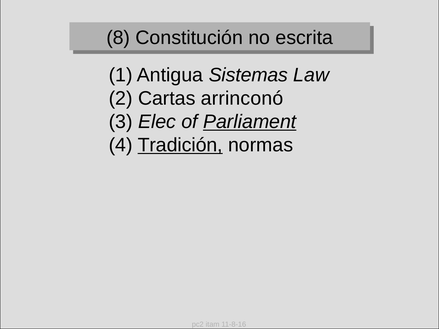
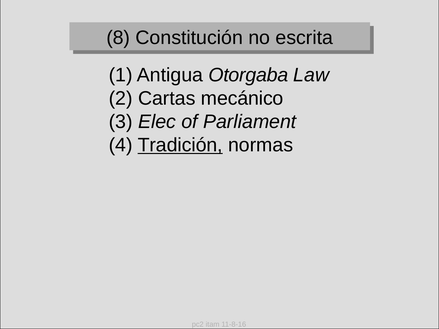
Sistemas: Sistemas -> Otorgaba (248, 75)
arrinconó: arrinconó -> mecánico (242, 98)
Parliament underline: present -> none (250, 122)
